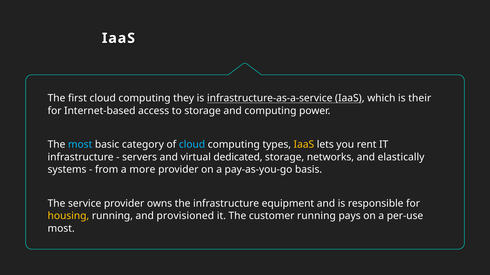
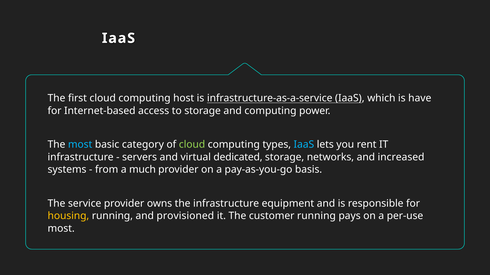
they: they -> host (184, 98)
their: their -> have (420, 98)
cloud colour: light blue -> light green (192, 145)
IaaS colour: yellow -> light blue (304, 145)
elastically: elastically -> increased (401, 157)
more: more -> much (142, 170)
